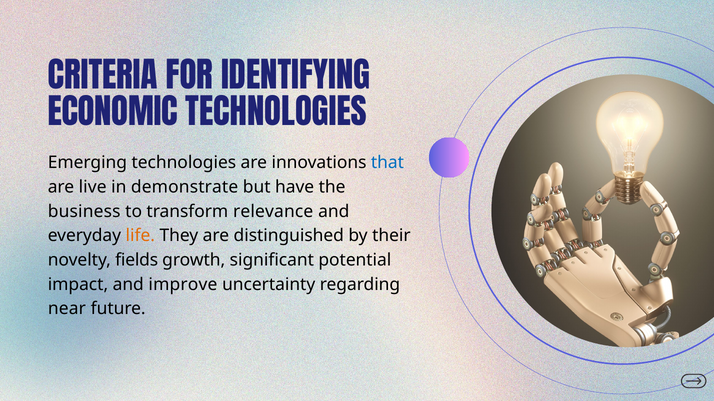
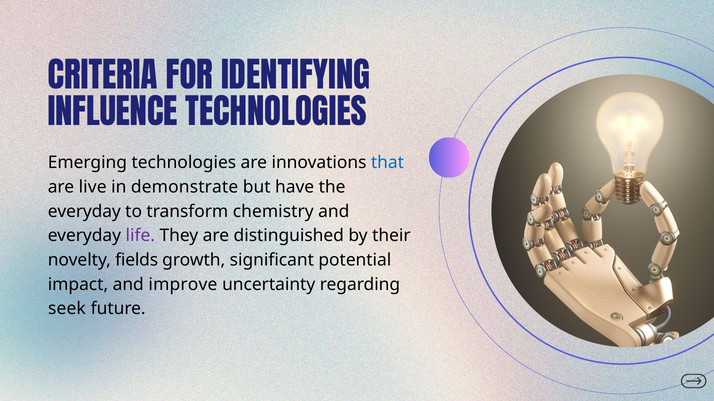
ECONOMIC: ECONOMIC -> INFLUENCE (113, 114)
business: business -> everyday (84, 212)
relevance: relevance -> chemistry (273, 212)
life colour: orange -> purple (140, 236)
near: near -> seek (67, 309)
